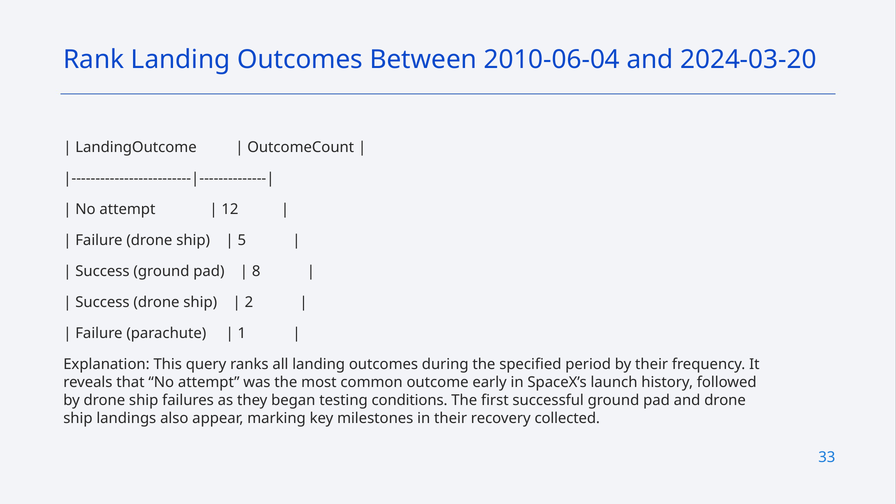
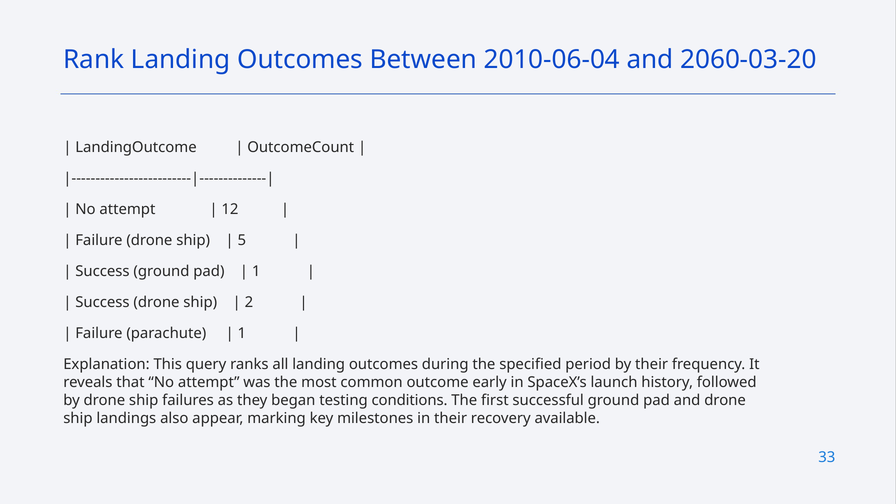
2024-03-20: 2024-03-20 -> 2060-03-20 (748, 60)
8: 8 -> 1 (256, 271)
collected: collected -> available (567, 418)
